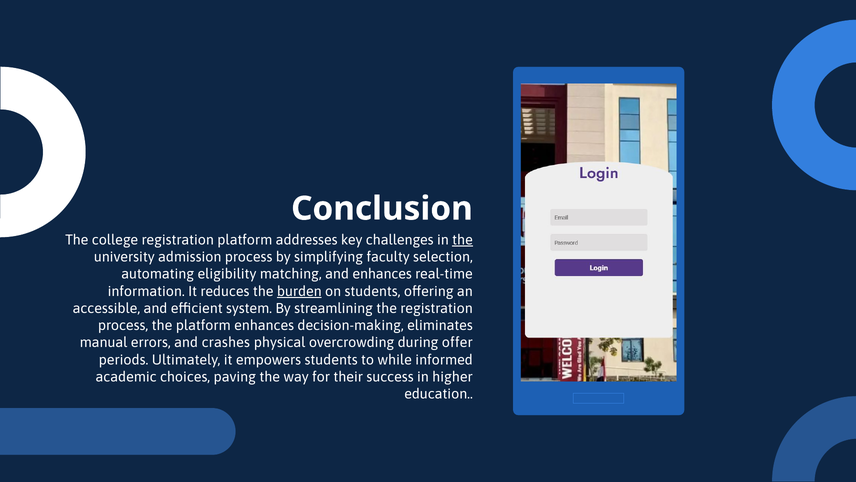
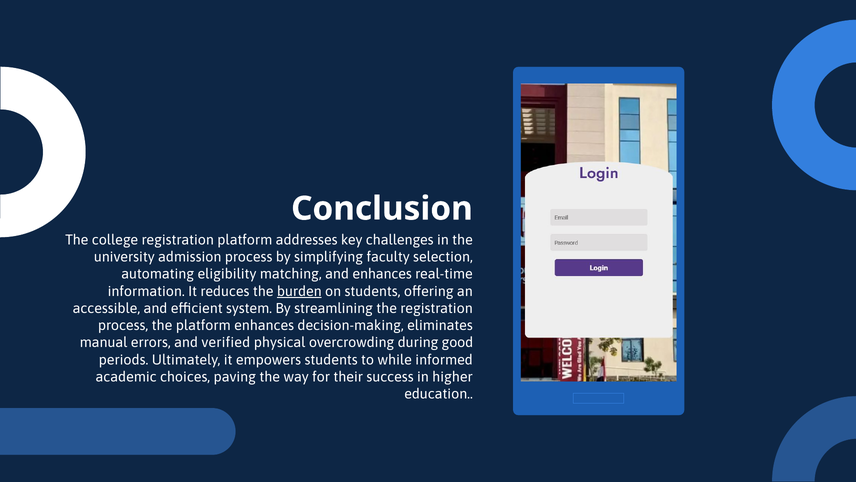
the underline: present -> none (463, 240)
crashes: crashes -> verified (226, 342)
offer: offer -> good (457, 342)
